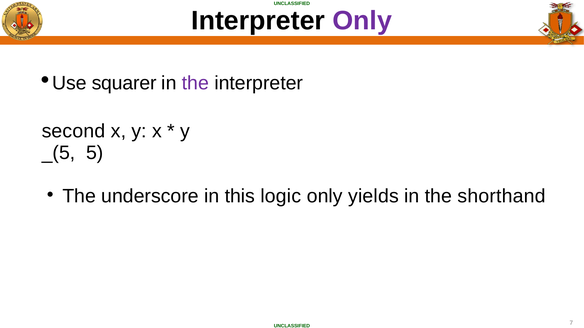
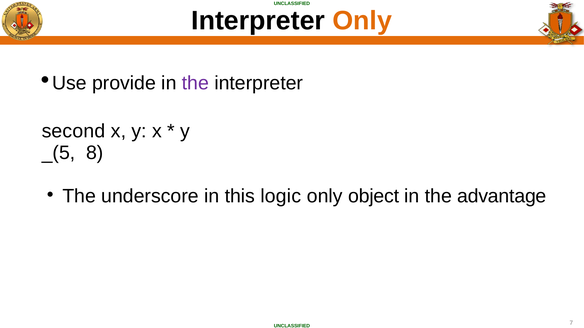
Only colour: purple -> orange (362, 21)
squarer: squarer -> provide (124, 83)
5: 5 -> 8 (95, 153)
yields: yields -> object (374, 197)
shorthand: shorthand -> advantage (502, 197)
